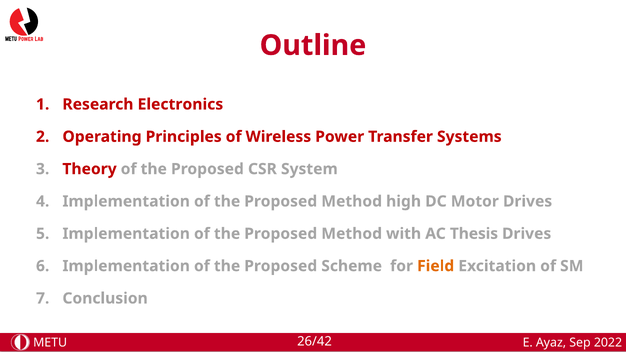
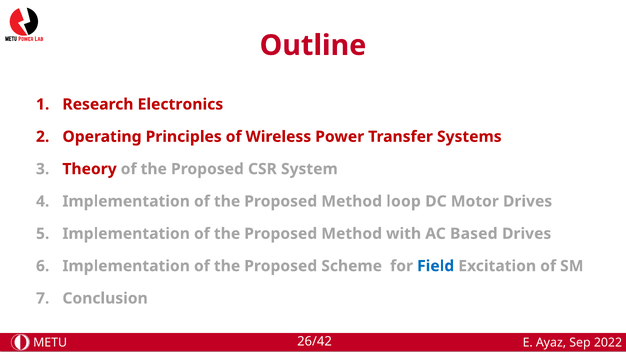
high: high -> loop (404, 201)
Thesis: Thesis -> Based (474, 234)
Field colour: orange -> blue (436, 266)
